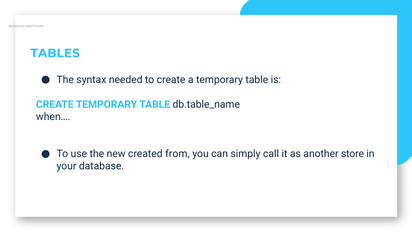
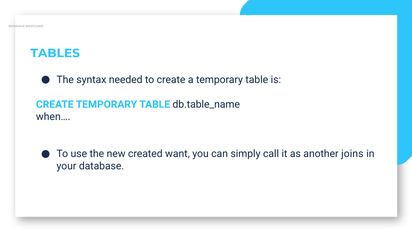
from: from -> want (177, 154)
store: store -> joins (352, 154)
